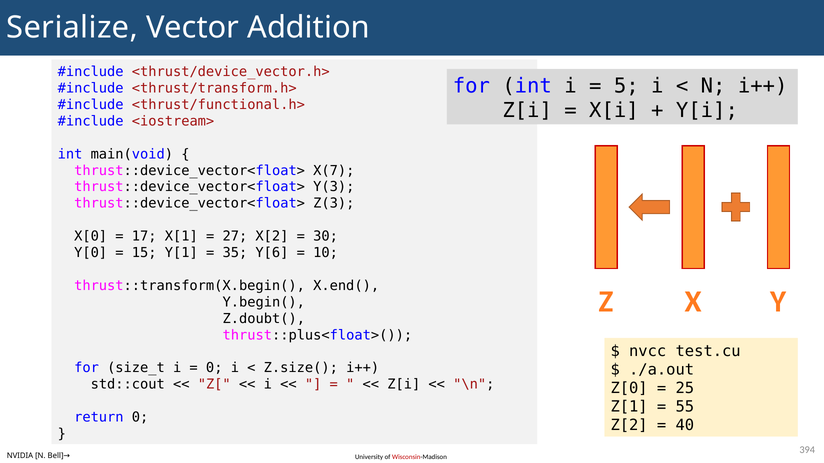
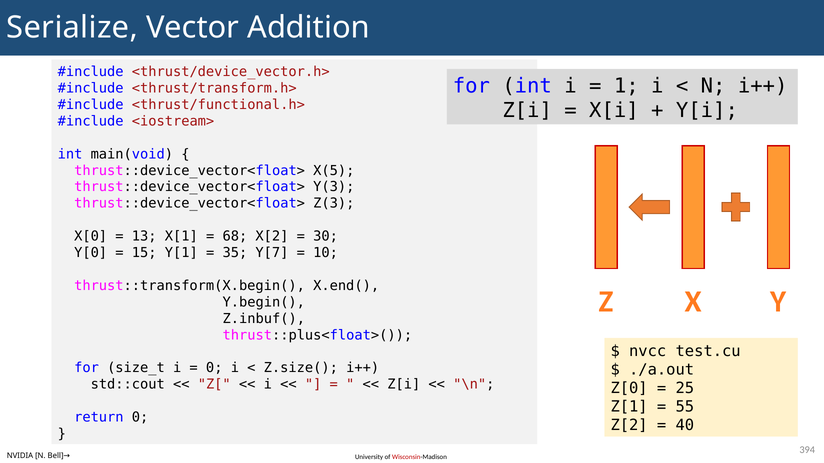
5: 5 -> 1 (626, 86)
X(7: X(7 -> X(5 (334, 171)
17: 17 -> 13 (144, 237)
27: 27 -> 68 (235, 237)
Y[6: Y[6 -> Y[7 (272, 253)
Z.doubt(: Z.doubt( -> Z.inbuf( (264, 319)
